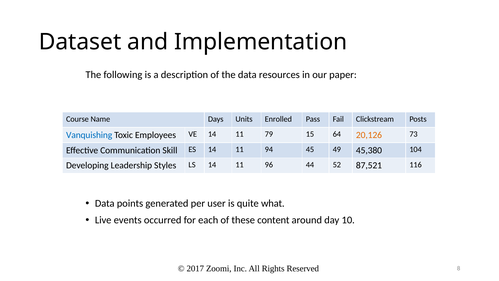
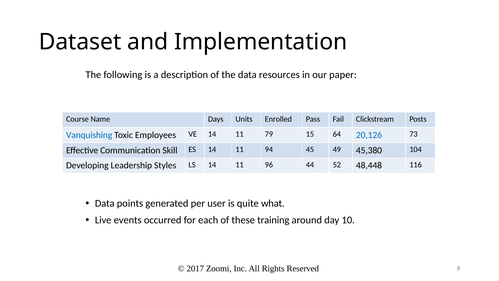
20,126 colour: orange -> blue (369, 135)
87,521: 87,521 -> 48,448 (369, 165)
content: content -> training (273, 220)
